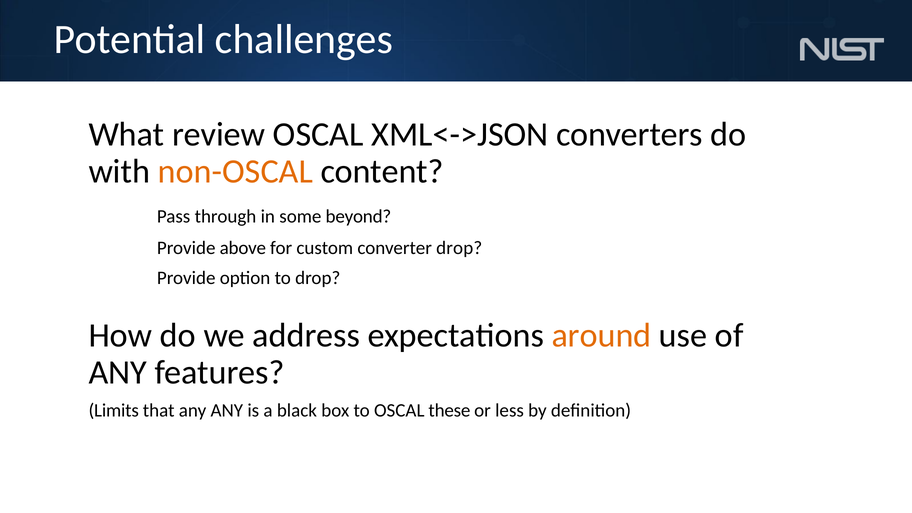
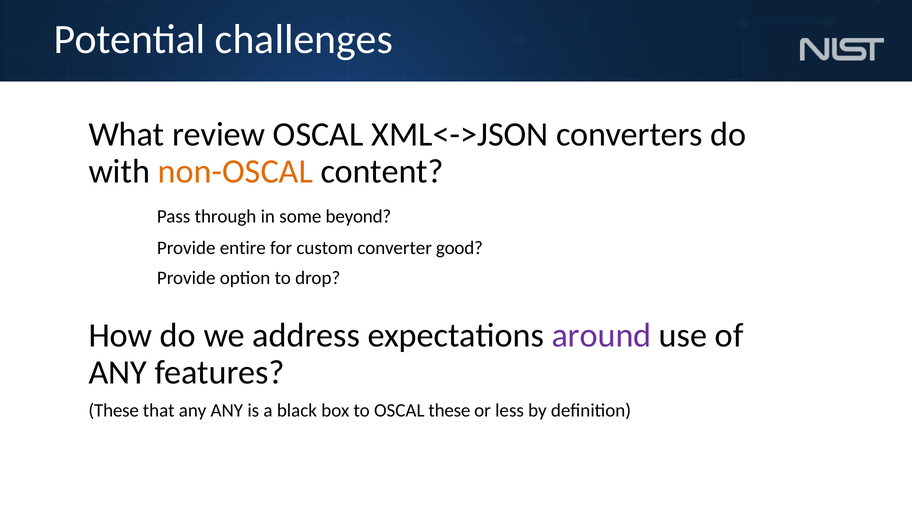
above: above -> entire (243, 248)
converter drop: drop -> good (459, 248)
around colour: orange -> purple (602, 335)
Limits: Limits -> These (114, 411)
